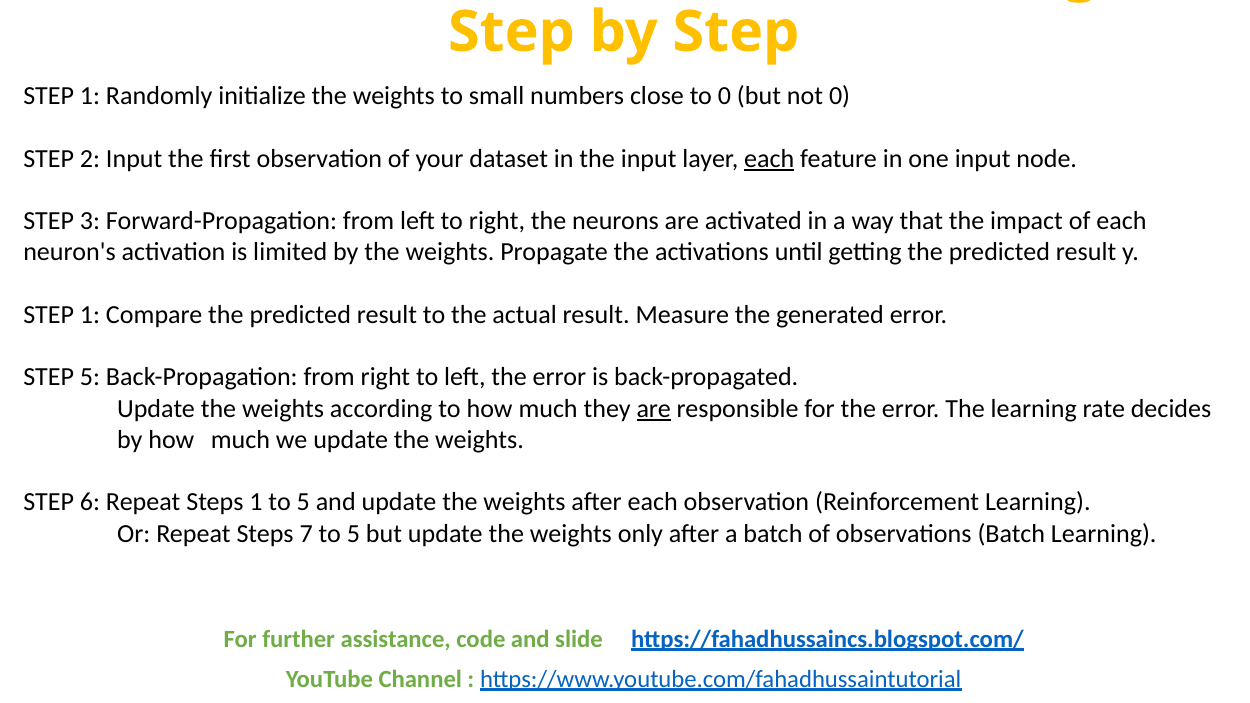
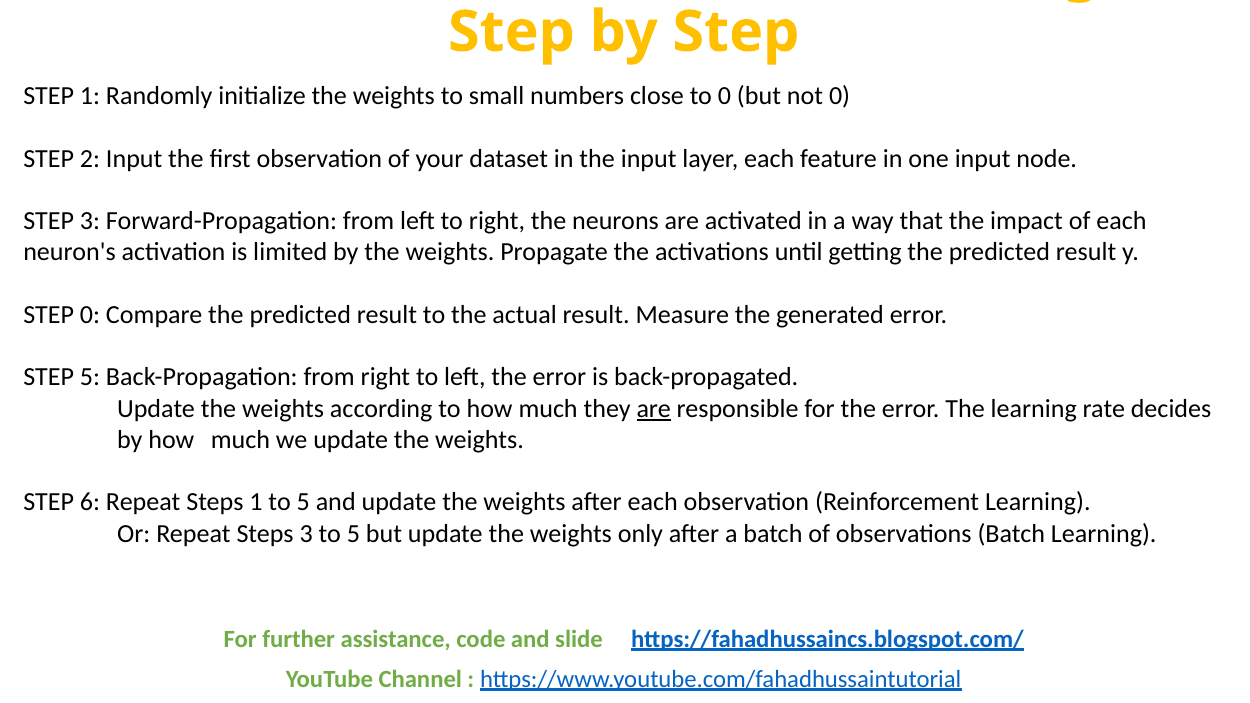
each underline: present -> none (769, 159)
1: 1 -> 0 (90, 315)
Steps 7: 7 -> 3 (306, 534)
